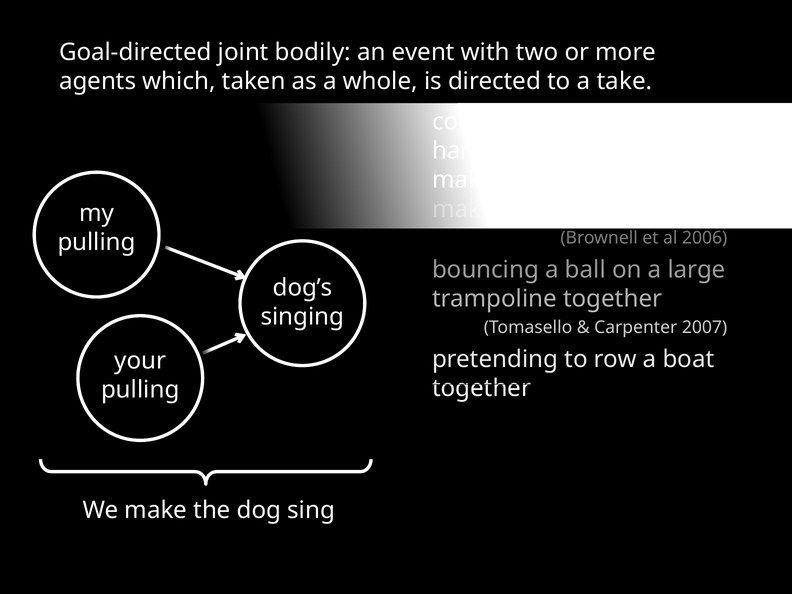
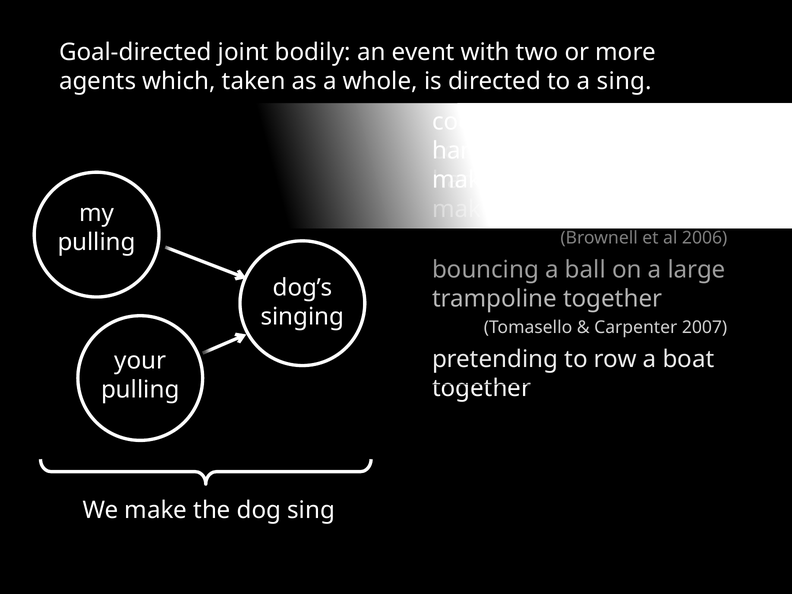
a take: take -> sing (624, 81)
